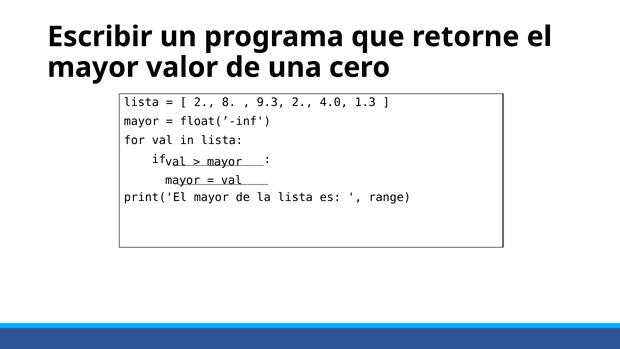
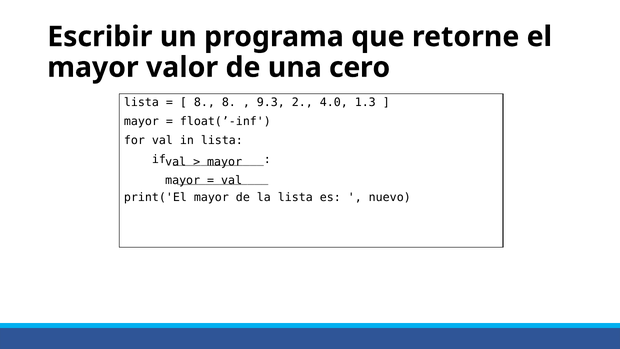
2: 2 -> 8 (204, 102)
range: range -> nuevo (390, 198)
